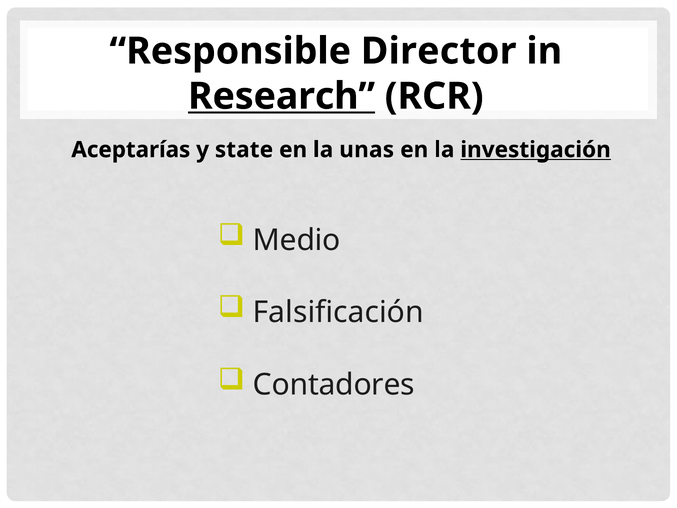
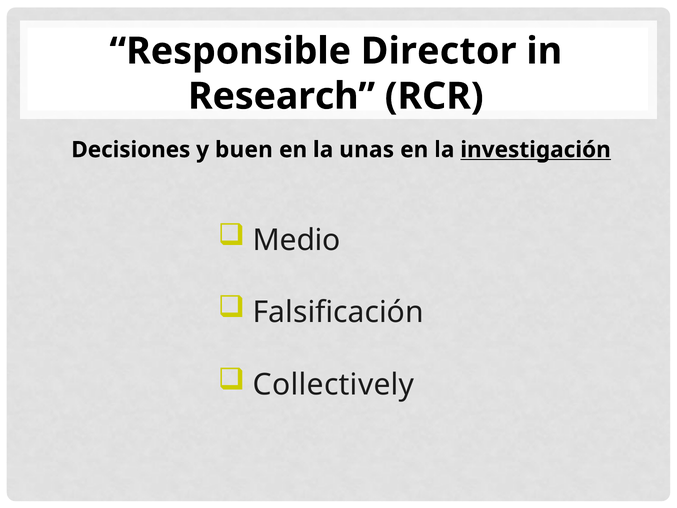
Research underline: present -> none (282, 96)
Aceptarías: Aceptarías -> Decisiones (131, 150)
state: state -> buen (244, 150)
Contadores: Contadores -> Collectively (334, 384)
